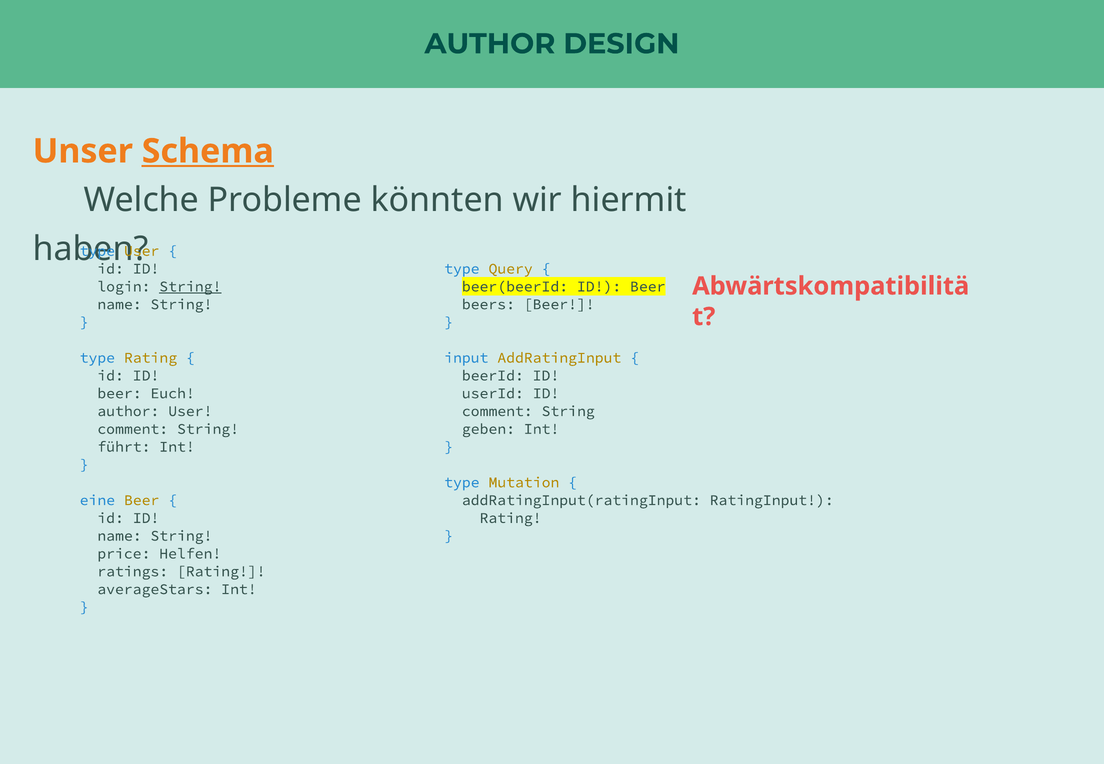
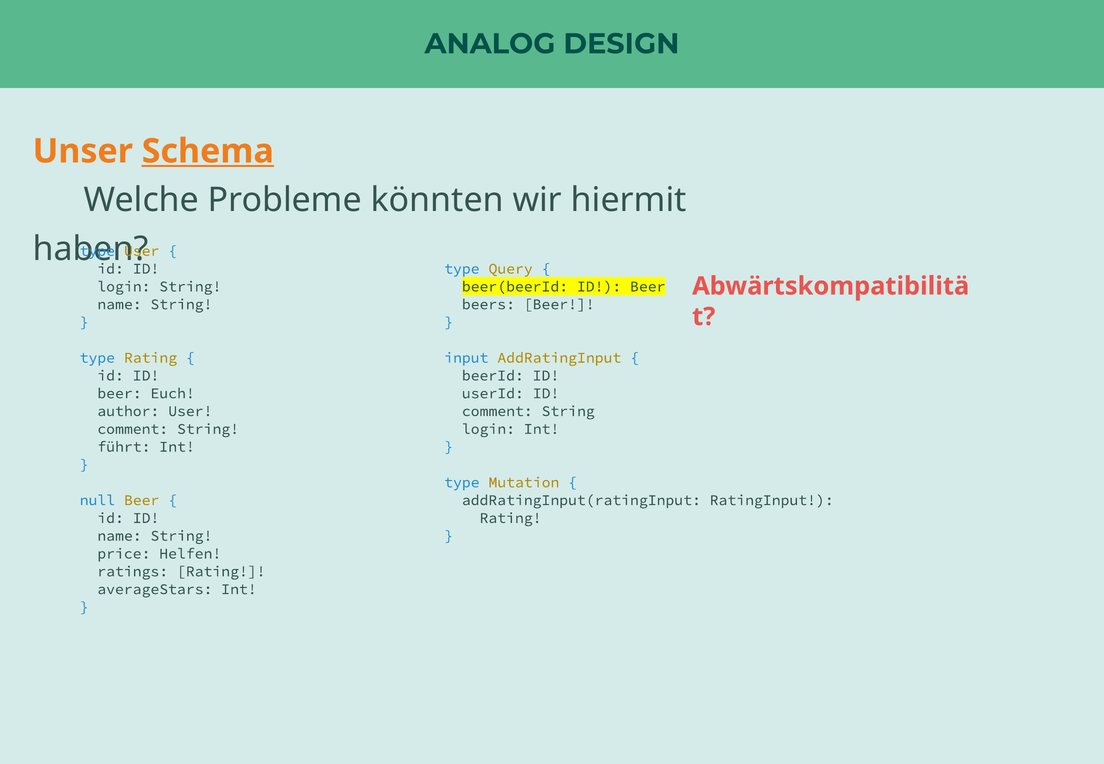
AUTHOR: AUTHOR -> ANALOG (490, 44)
String underline: present -> none (190, 287)
geben: geben -> login (488, 429)
eine: eine -> null (97, 500)
